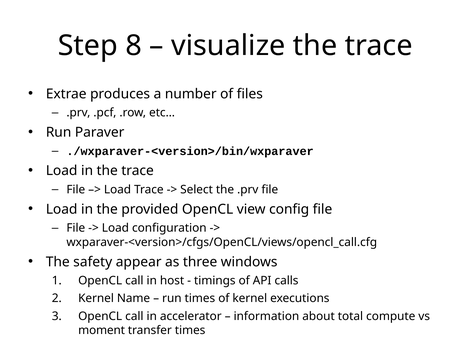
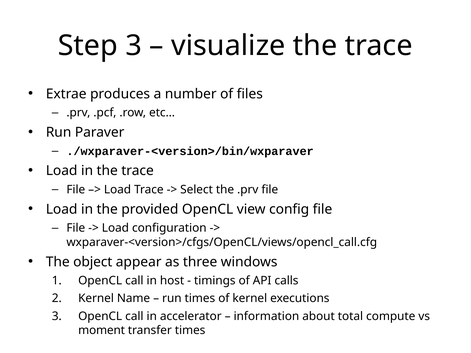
Step 8: 8 -> 3 (134, 46)
safety: safety -> object (93, 262)
